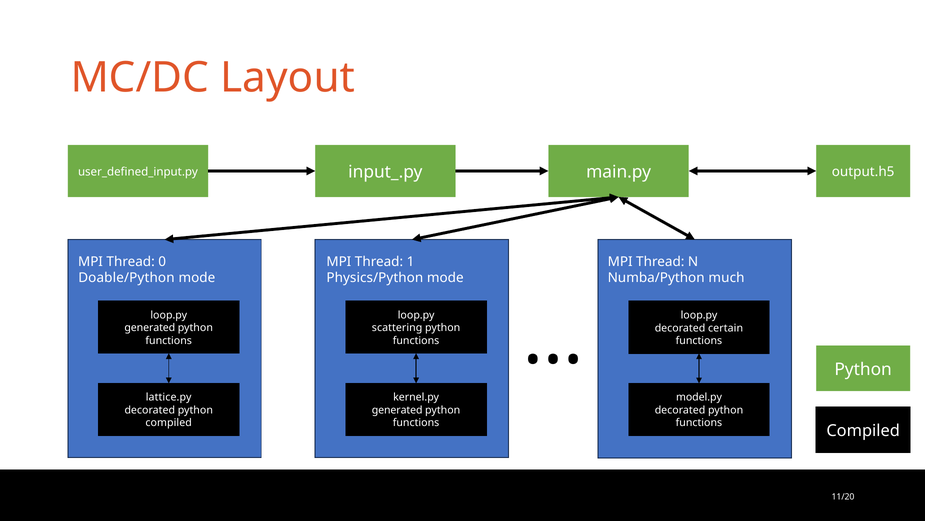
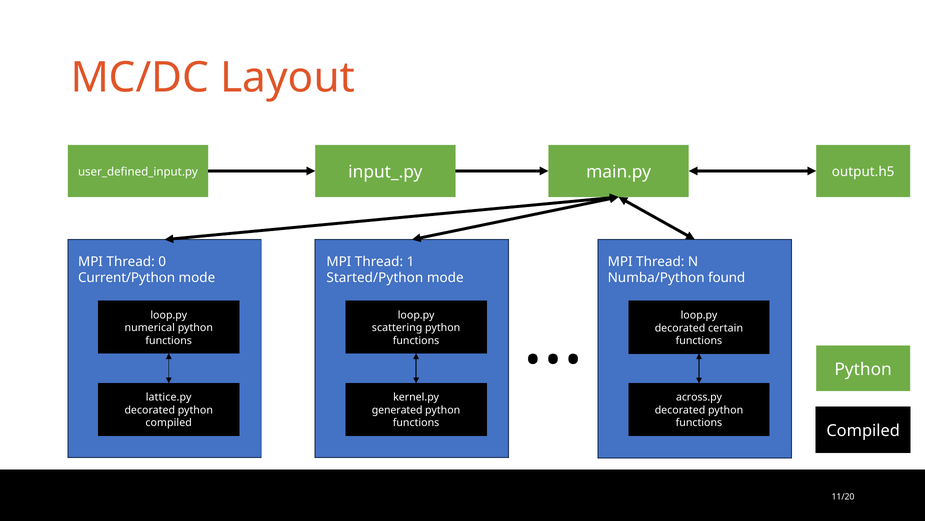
much: much -> found (727, 277)
Doable/Python: Doable/Python -> Current/Python (127, 278)
Physics/Python: Physics/Python -> Started/Python (375, 278)
generated: generated -> numerical (150, 328)
model.py: model.py -> across.py (699, 397)
